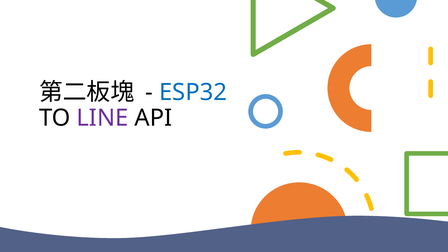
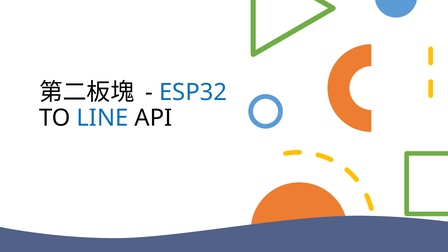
LINE colour: purple -> blue (102, 118)
